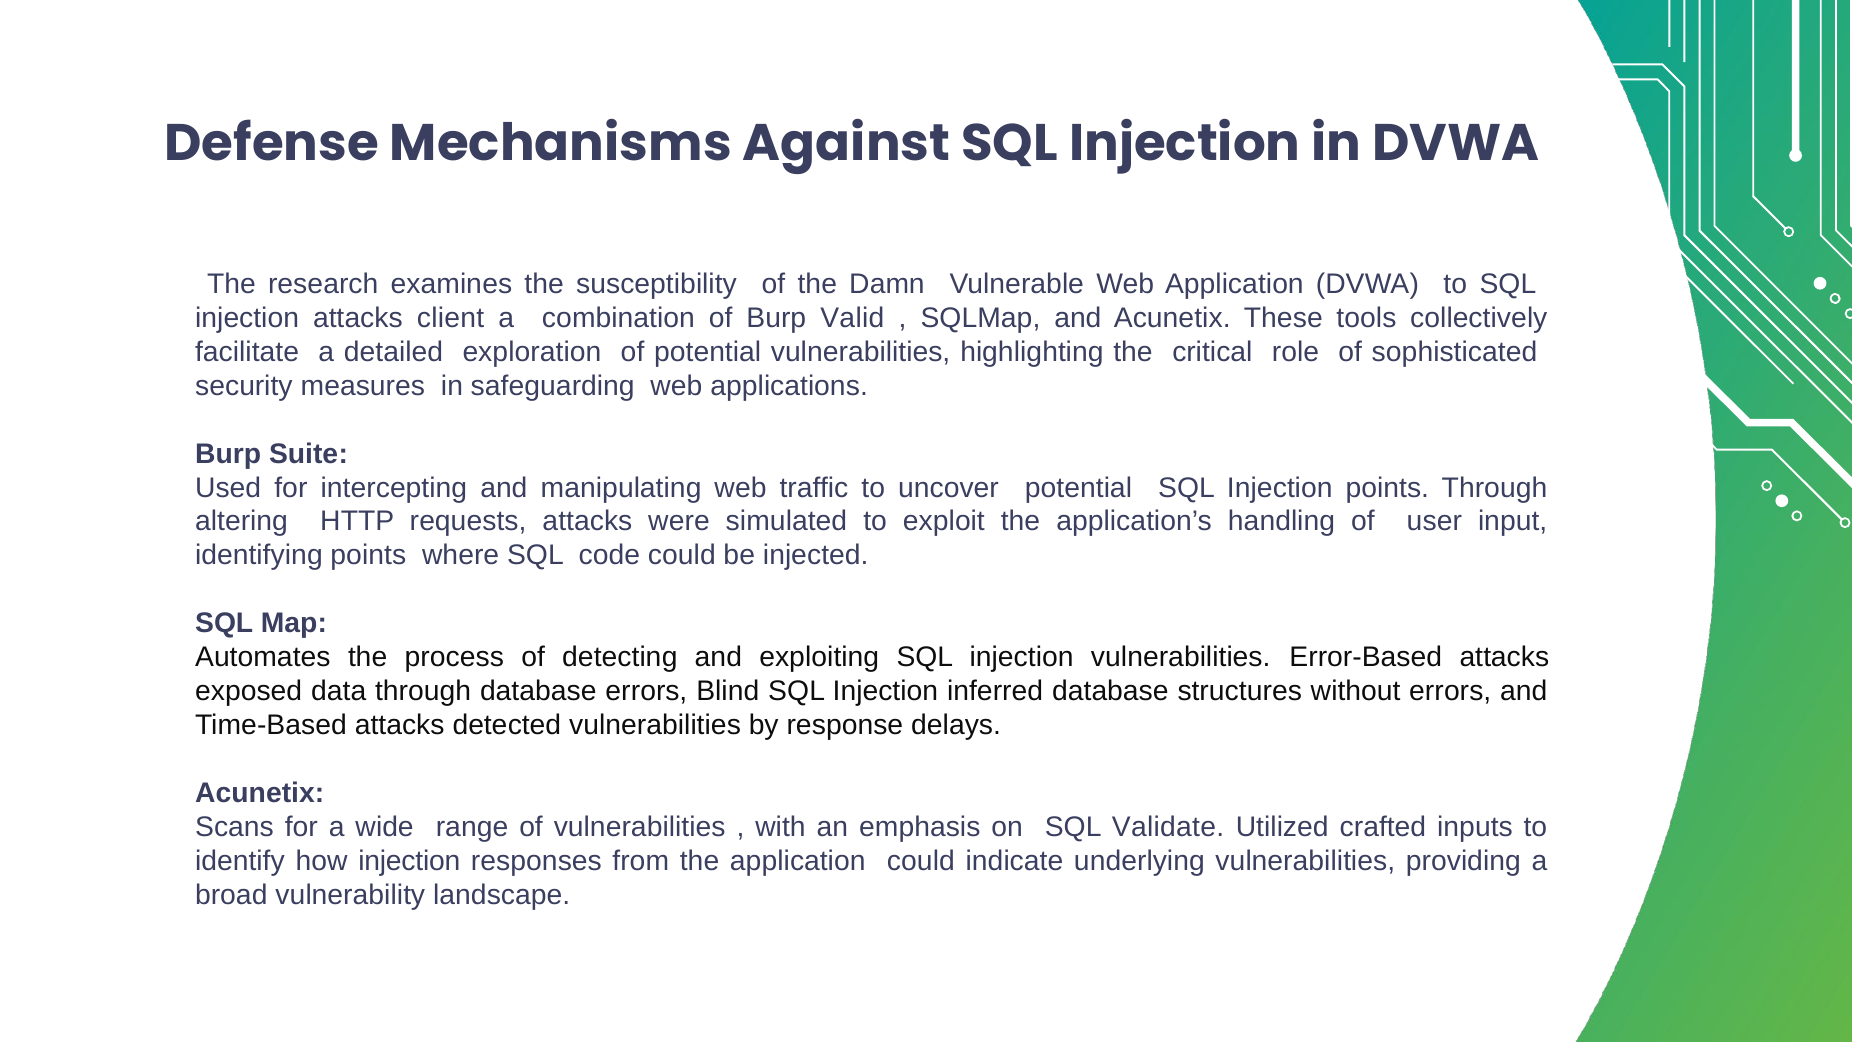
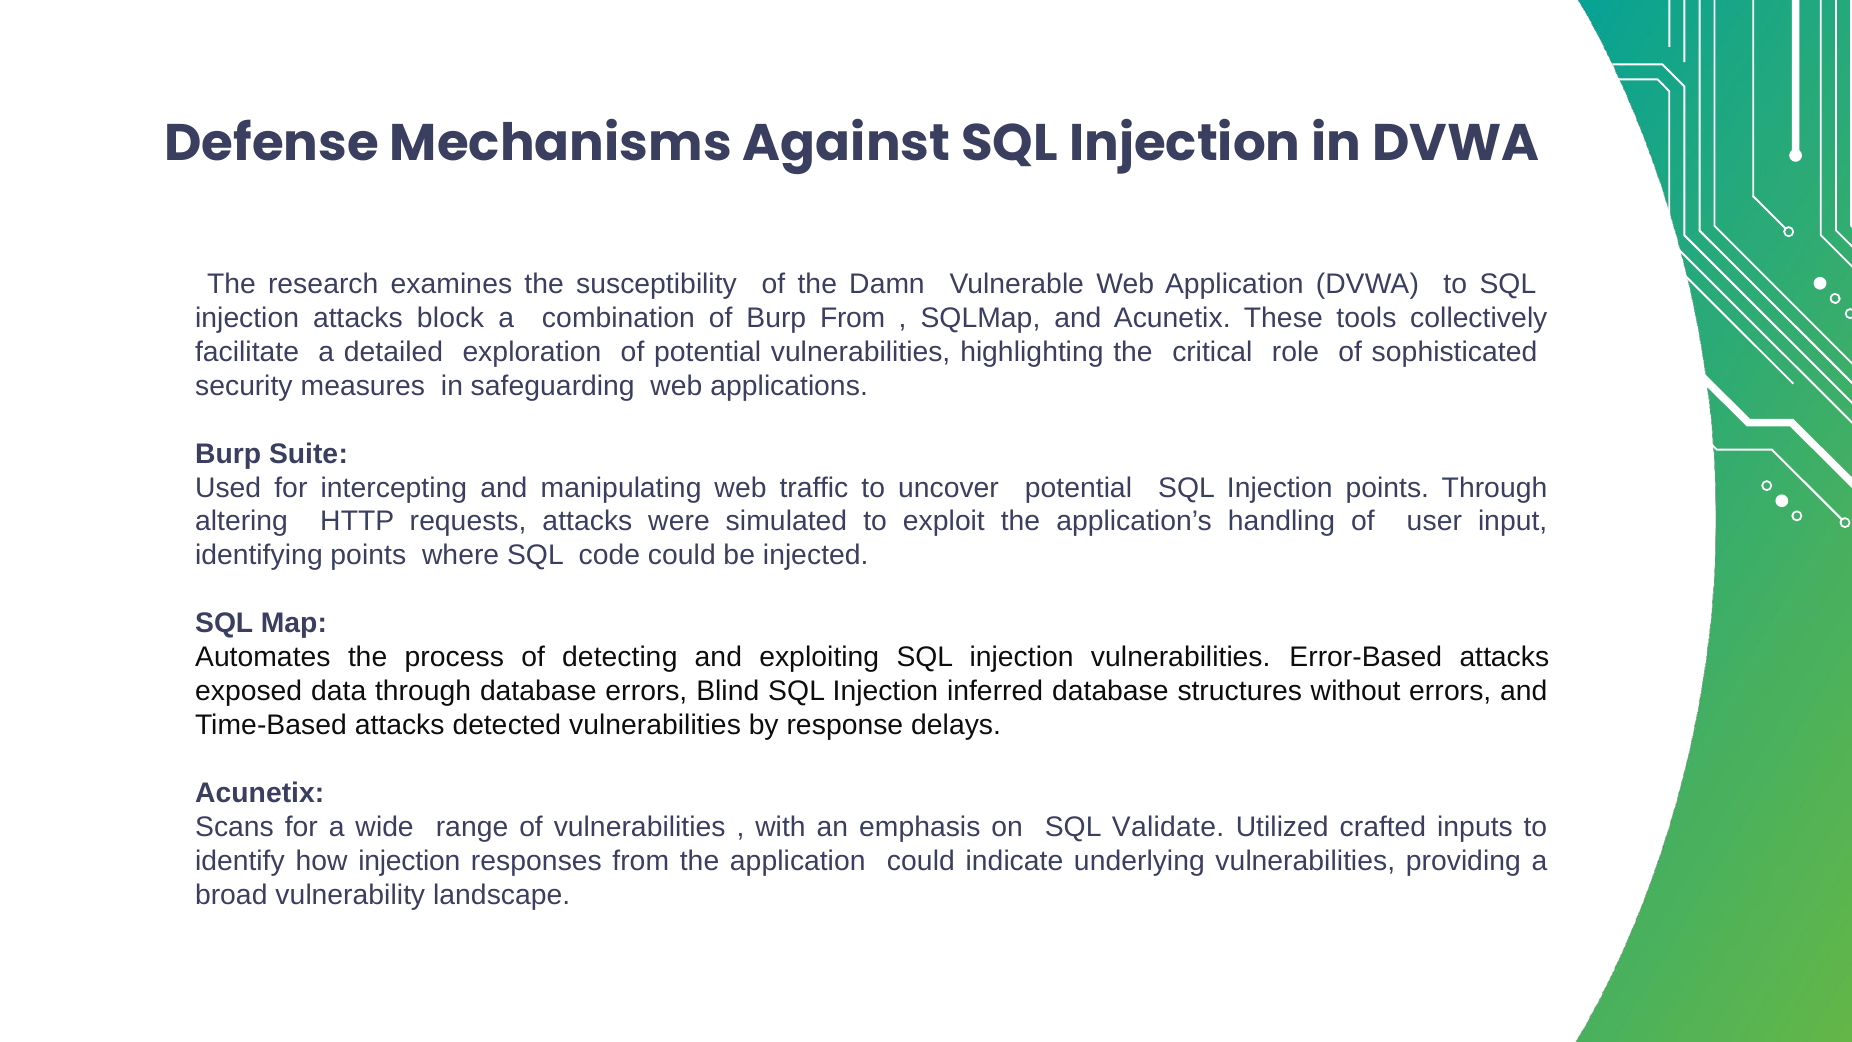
client: client -> block (450, 318)
Burp Valid: Valid -> From (853, 318)
